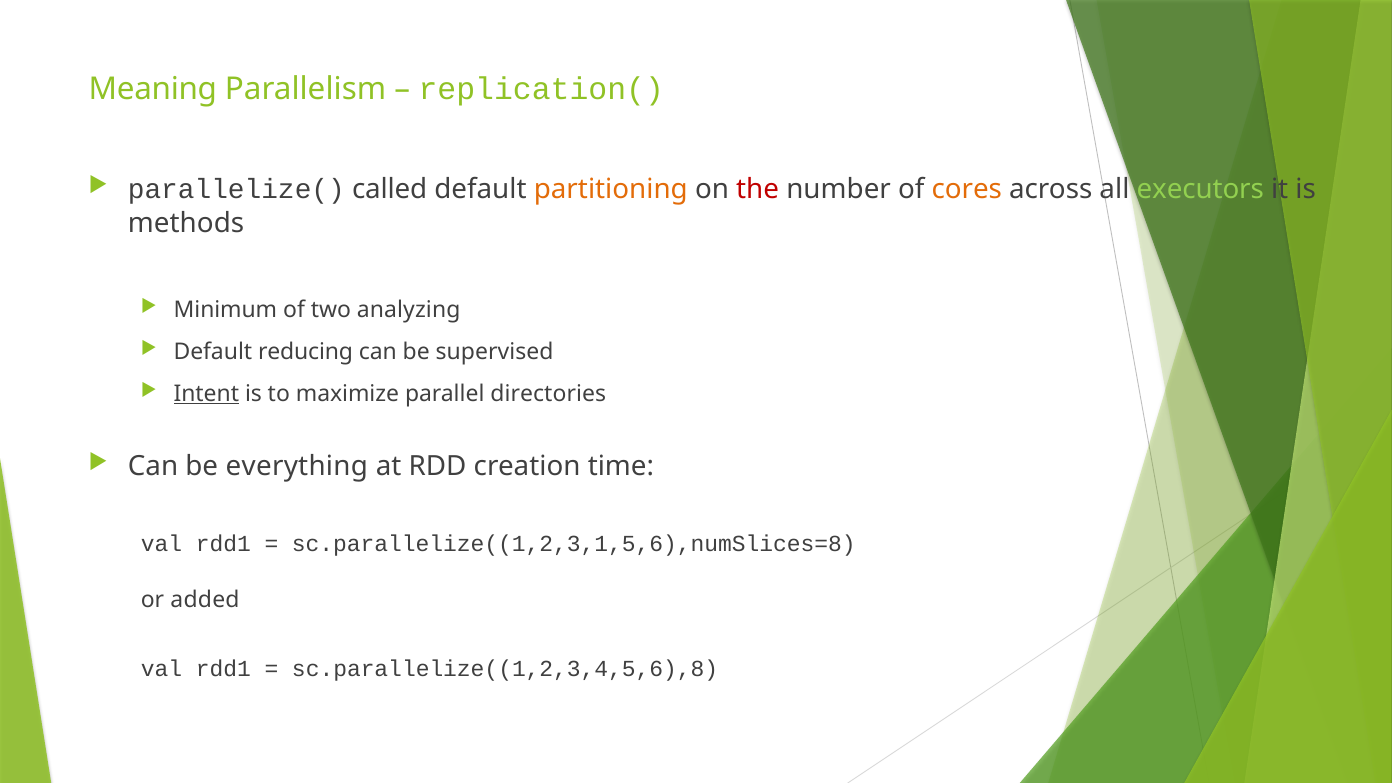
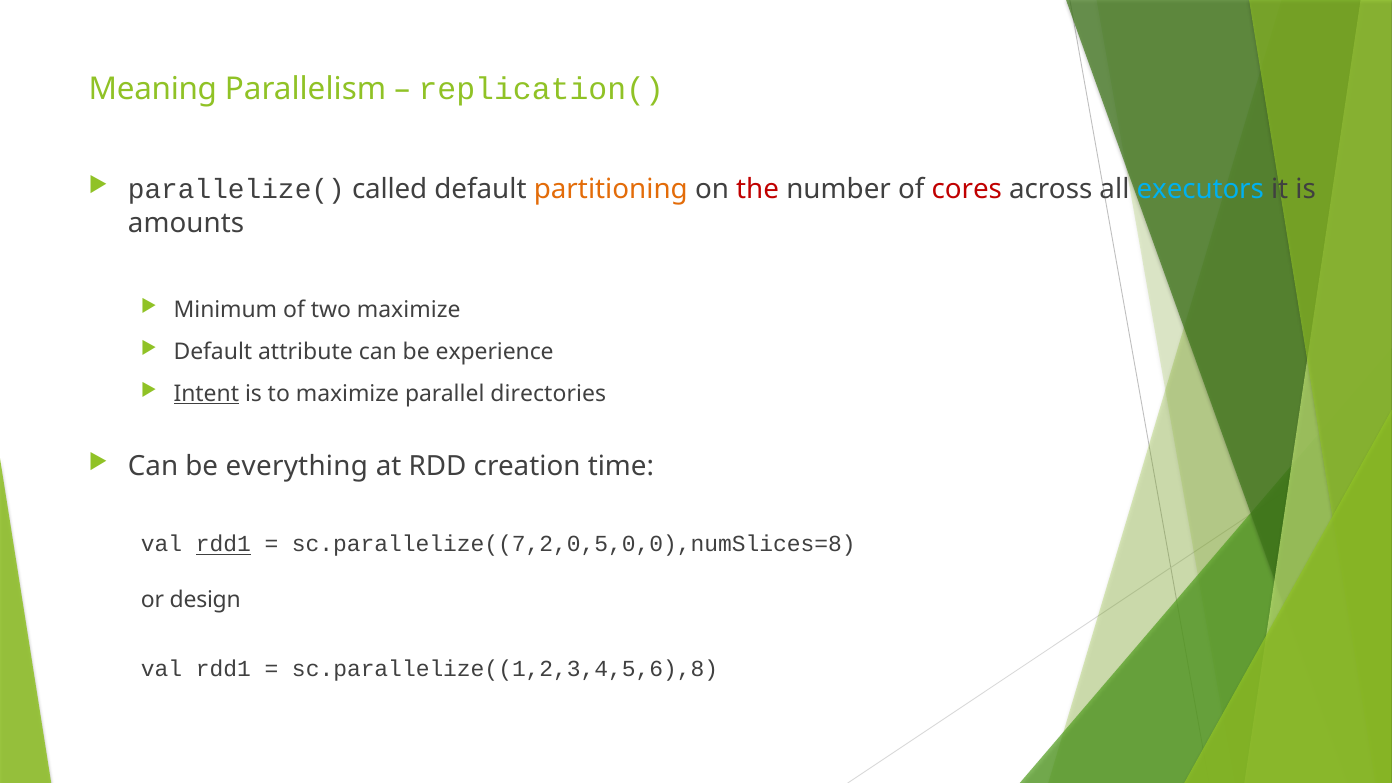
cores colour: orange -> red (967, 190)
executors colour: light green -> light blue (1200, 190)
methods: methods -> amounts (186, 223)
two analyzing: analyzing -> maximize (409, 310)
reducing: reducing -> attribute (305, 352)
supervised: supervised -> experience (495, 352)
rdd1 underline: none -> present (223, 544)
sc.parallelize((1,2,3,1,5,6),numSlices=8: sc.parallelize((1,2,3,1,5,6),numSlices=8 -> sc.parallelize((7,2,0,5,0,0),numSlices=8 (574, 544)
added: added -> design (205, 599)
